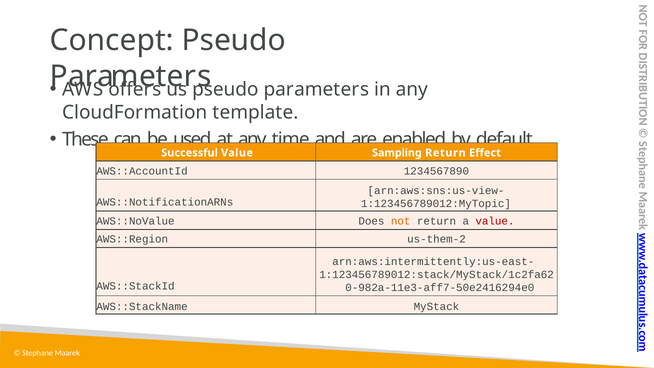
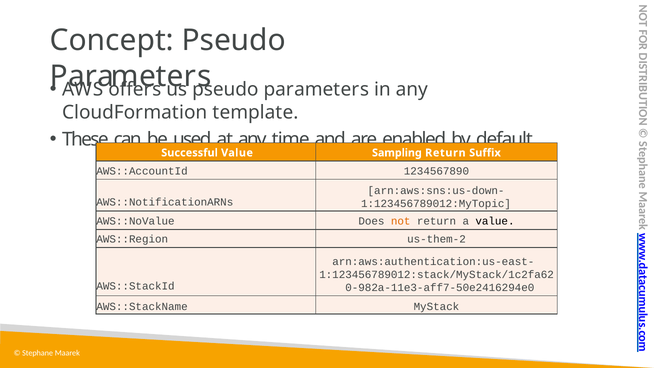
Effect: Effect -> Suffix (485, 153)
arn:aws:sns:us-view-: arn:aws:sns:us-view- -> arn:aws:sns:us-down- (436, 190)
value colour: red -> black (495, 221)
arn:aws:intermittently:us-east-: arn:aws:intermittently:us-east- -> arn:aws:authentication:us-east- (433, 261)
